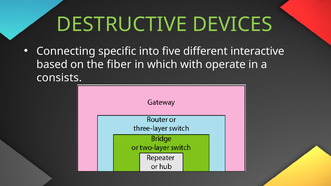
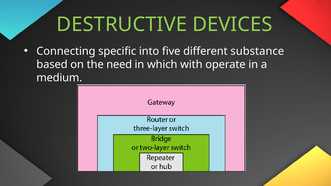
interactive: interactive -> substance (257, 51)
fiber: fiber -> need (119, 64)
consists: consists -> medium (59, 78)
